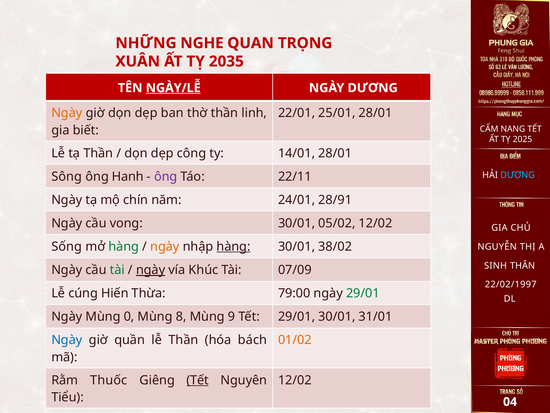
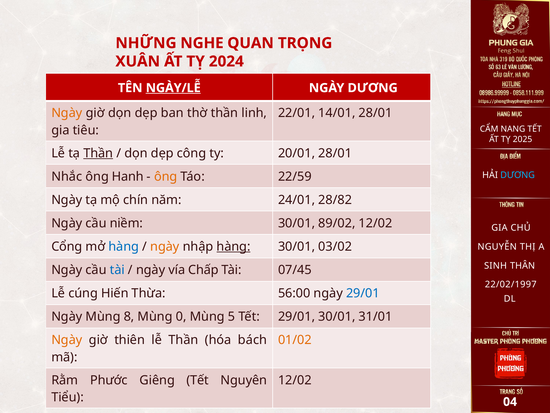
2035: 2035 -> 2024 (226, 61)
25/01: 25/01 -> 14/01 (337, 113)
biết: biết -> tiêu (86, 130)
Thần underline: none -> present (98, 153)
14/01: 14/01 -> 20/01 (297, 153)
Sông: Sông -> Nhắc (67, 176)
ông colour: purple -> orange (166, 176)
22/11: 22/11 -> 22/59 (295, 176)
28/91: 28/91 -> 28/82 (335, 200)
vong: vong -> niềm (126, 223)
05/02: 05/02 -> 89/02 (337, 223)
Sống: Sống -> Cổng (67, 246)
hàng colour: green -> blue (124, 246)
38/02: 38/02 -> 03/02 (335, 246)
tài colour: green -> blue (117, 270)
ngày underline: present -> none (151, 270)
Khúc: Khúc -> Chấp (204, 270)
07/09: 07/09 -> 07/45 (295, 270)
79:00: 79:00 -> 56:00 (294, 293)
29/01 colour: green -> blue (363, 293)
0: 0 -> 8 (129, 316)
8: 8 -> 0 (181, 316)
9: 9 -> 5 (232, 316)
Ngày colour: blue -> orange (67, 340)
quần: quần -> thiên (130, 340)
Thuốc: Thuốc -> Phước (109, 380)
Tết underline: present -> none (198, 380)
